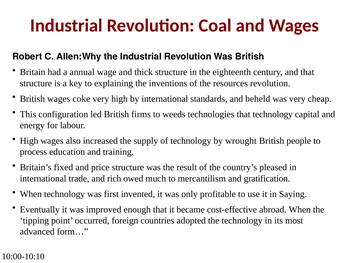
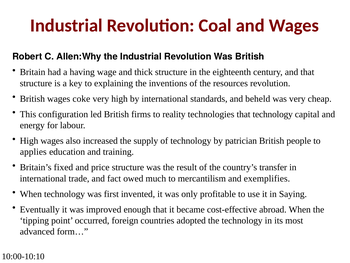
annual: annual -> having (82, 72)
weeds: weeds -> reality (174, 114)
wrought: wrought -> patrician (241, 141)
process: process -> applies (33, 152)
pleased: pleased -> transfer (273, 167)
rich: rich -> fact (114, 178)
gratification: gratification -> exemplifies (267, 178)
